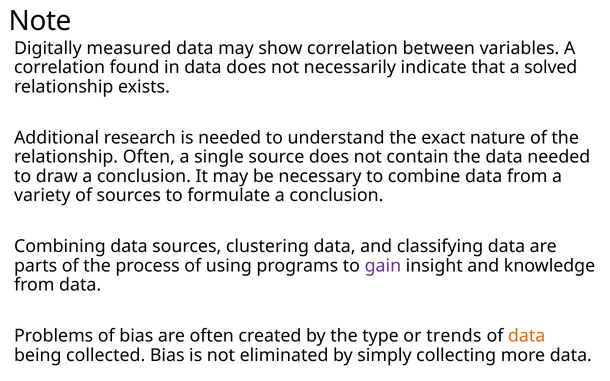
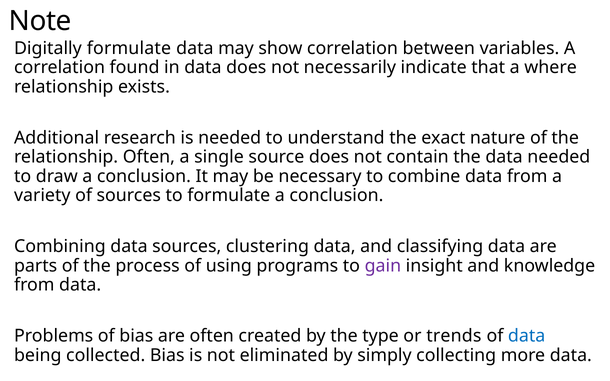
Digitally measured: measured -> formulate (129, 48)
solved: solved -> where (551, 68)
data colour: orange -> blue (527, 336)
